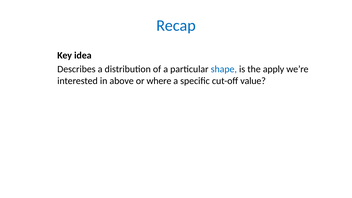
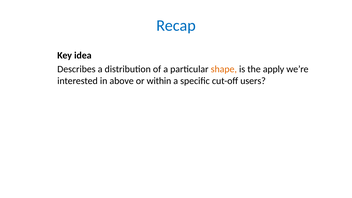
shape colour: blue -> orange (224, 69)
where: where -> within (159, 81)
value: value -> users (253, 81)
